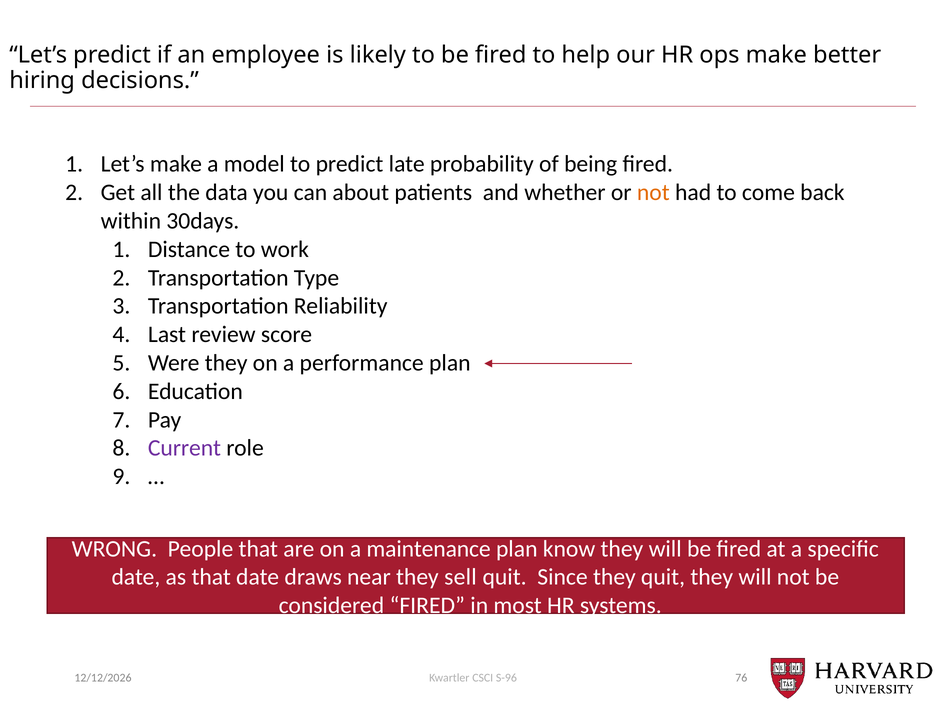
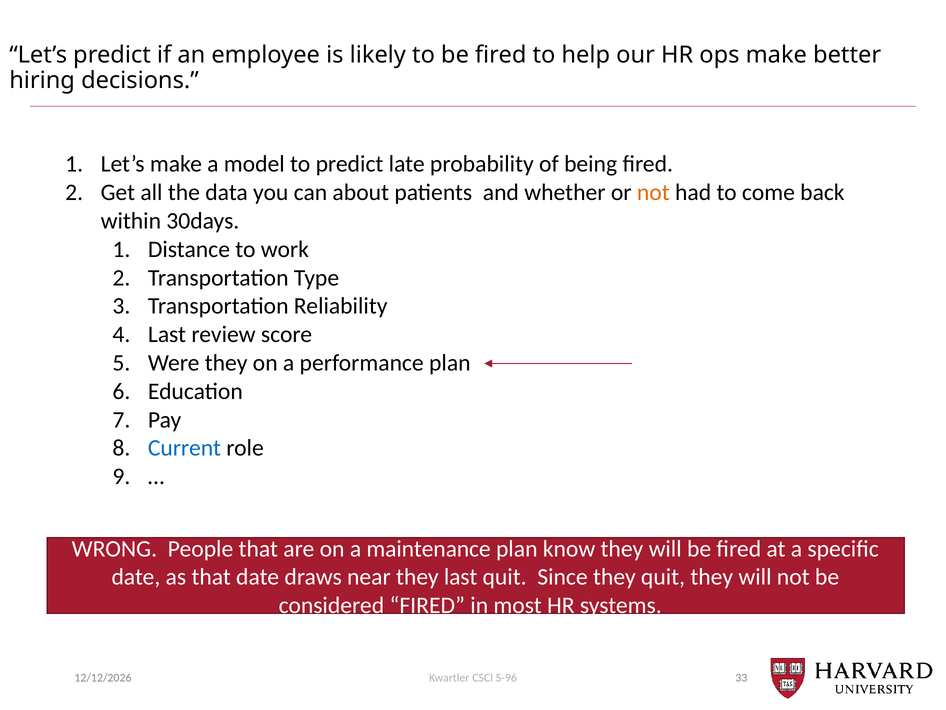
Current colour: purple -> blue (184, 448)
they sell: sell -> last (461, 577)
76: 76 -> 33 (741, 677)
